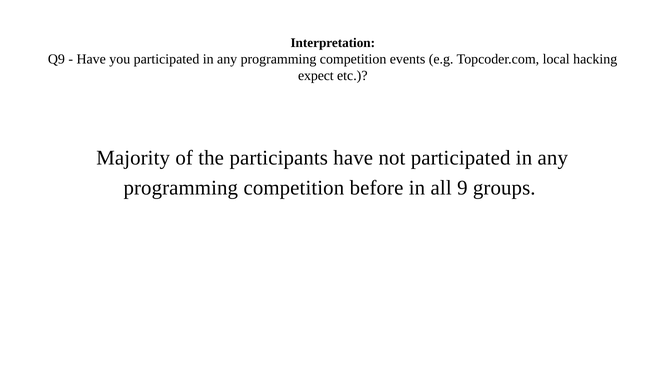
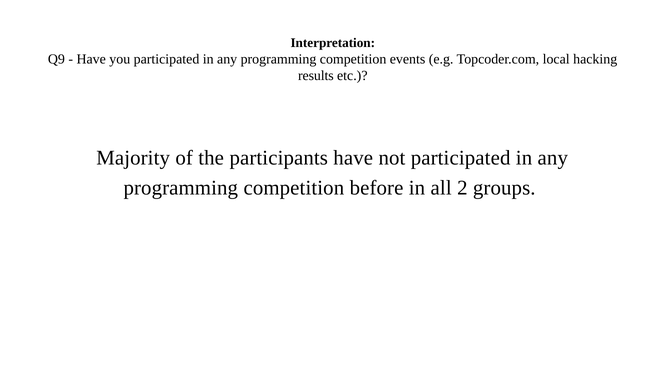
expect: expect -> results (316, 76)
9: 9 -> 2 (462, 188)
